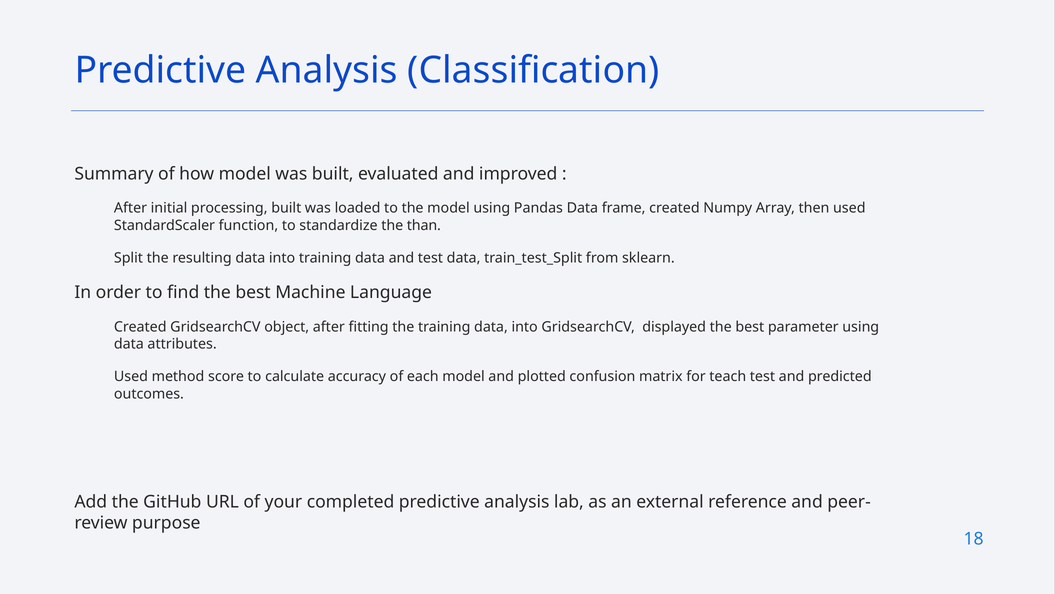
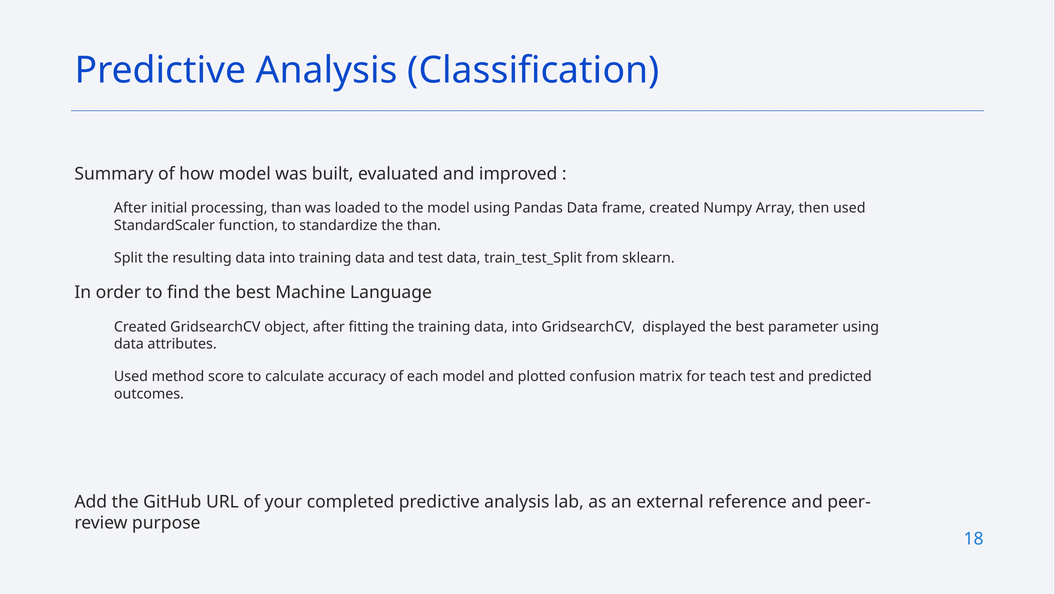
processing built: built -> than (286, 208)
